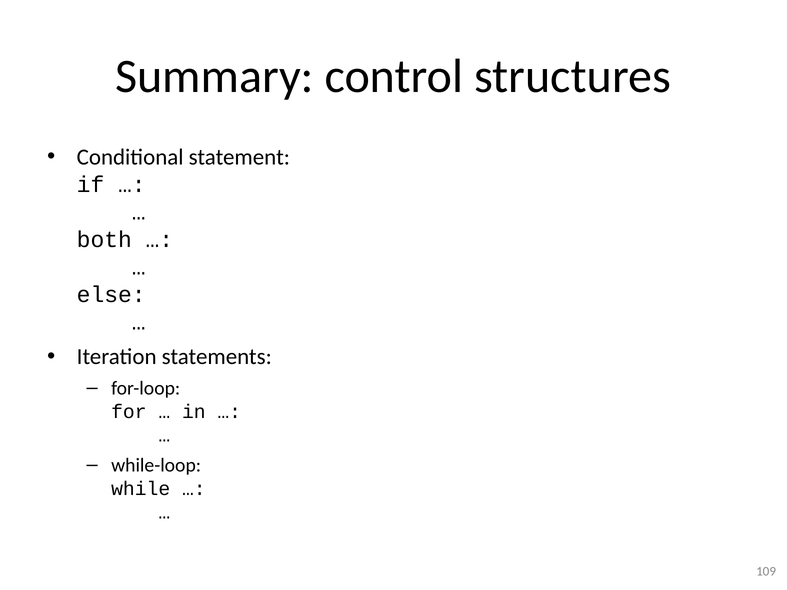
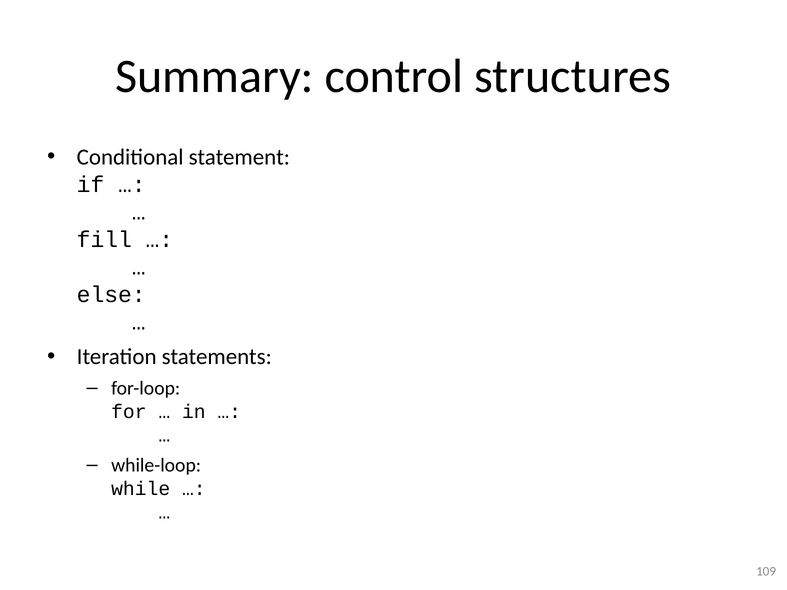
both: both -> fill (104, 240)
